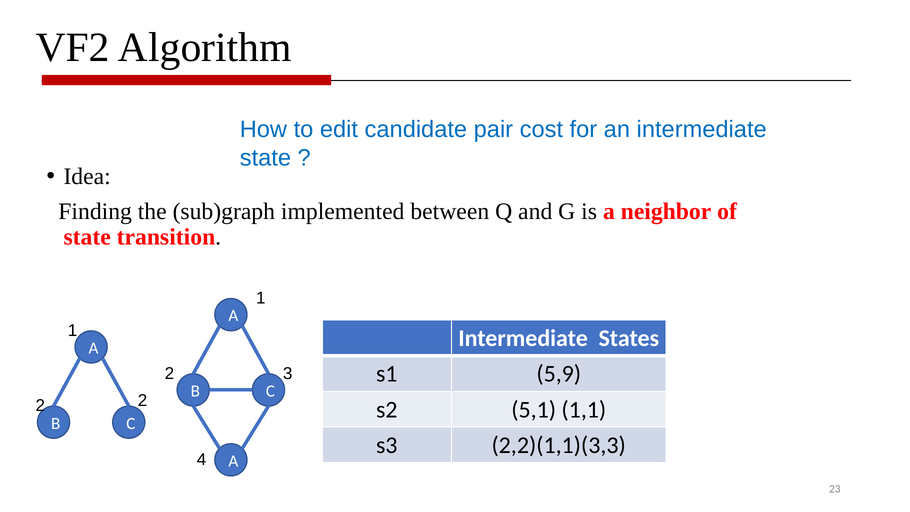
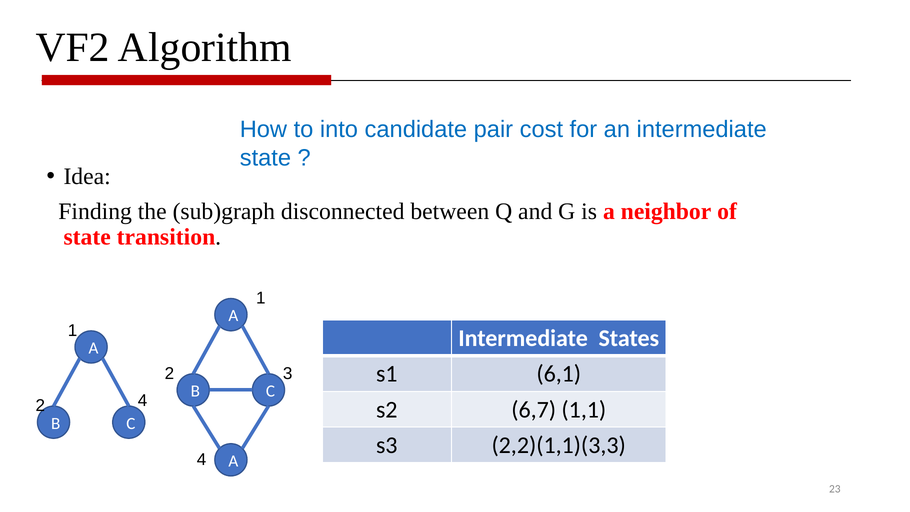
edit: edit -> into (339, 129)
implemented: implemented -> disconnected (343, 211)
5,9: 5,9 -> 6,1 (559, 374)
2: 2 -> 4 (142, 400)
5,1: 5,1 -> 6,7 (534, 410)
